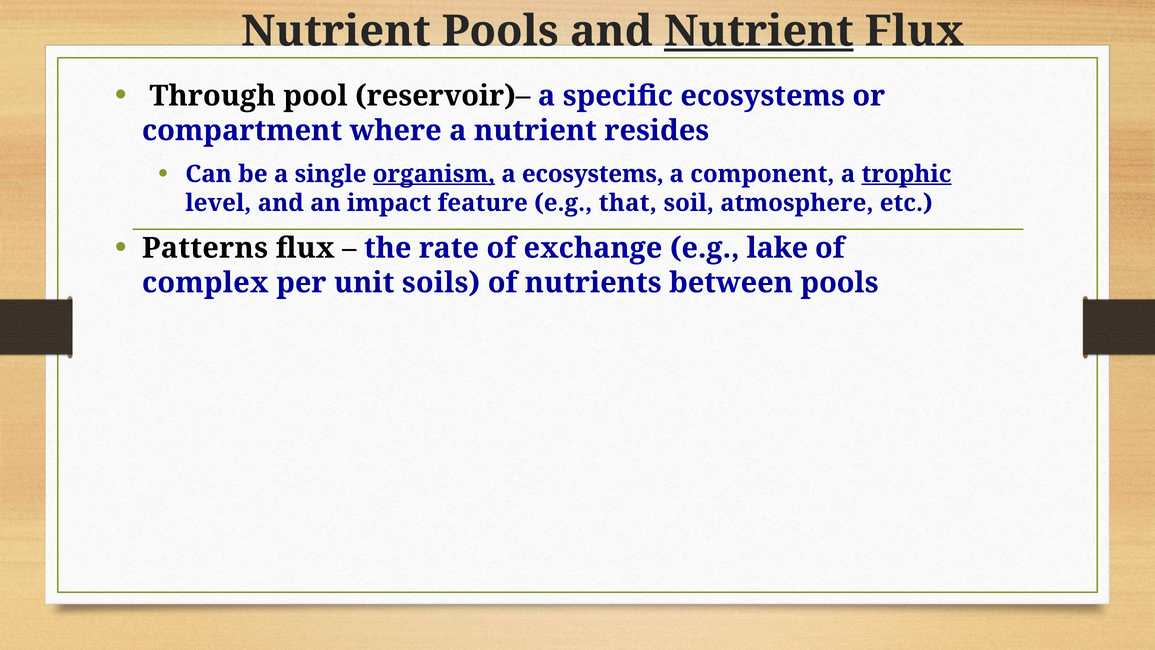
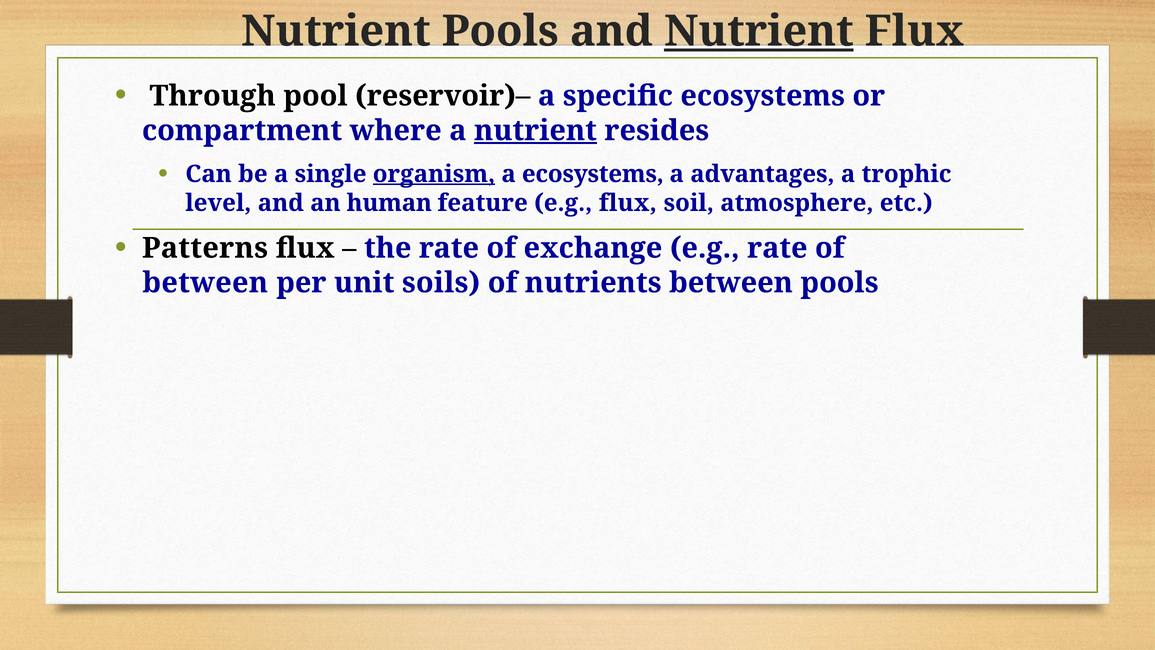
nutrient underline: none -> present (535, 131)
component: component -> advantages (762, 174)
trophic underline: present -> none (907, 174)
impact: impact -> human (389, 203)
e.g that: that -> flux (628, 203)
e.g lake: lake -> rate (777, 248)
complex: complex -> between (205, 283)
